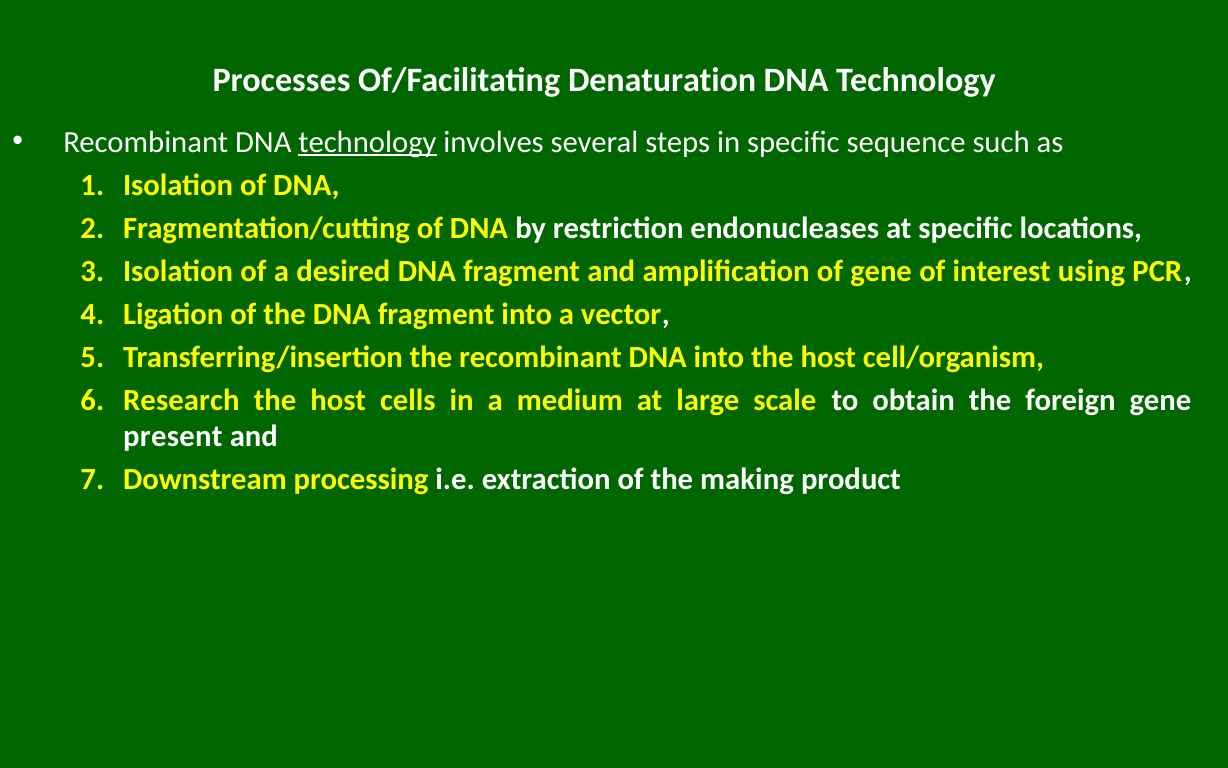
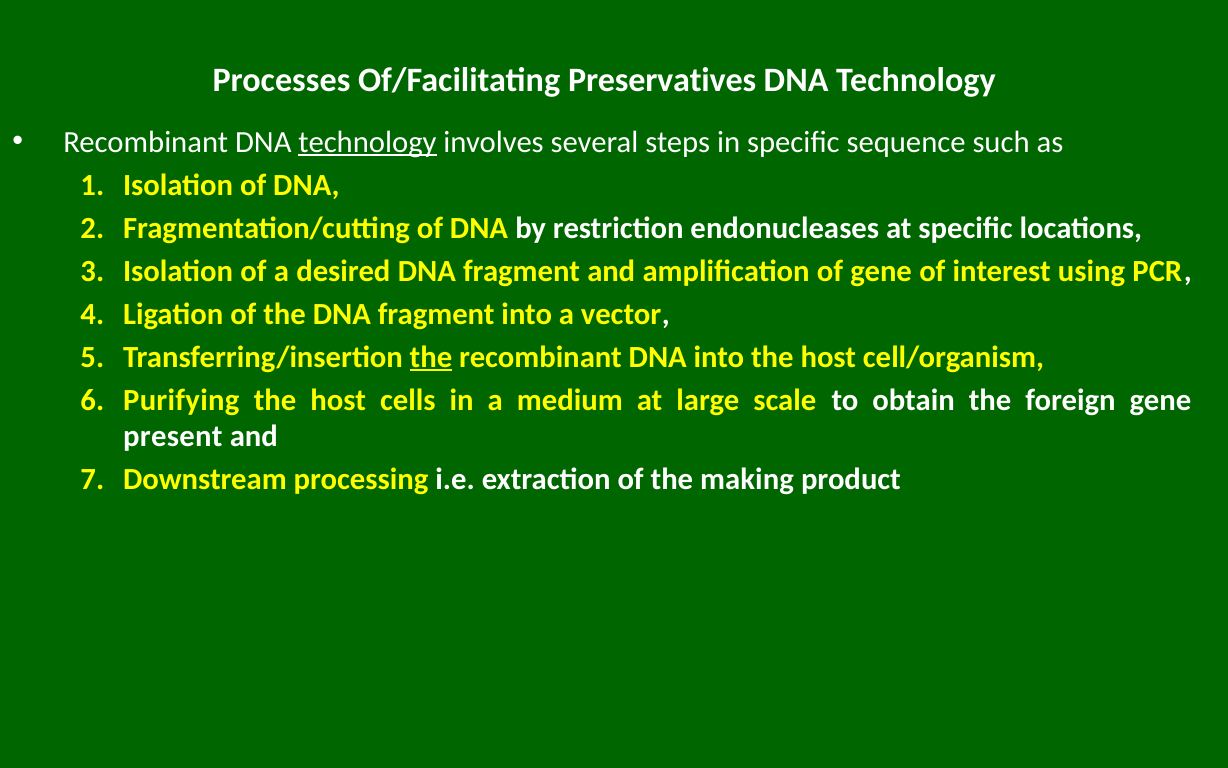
Denaturation: Denaturation -> Preservatives (662, 80)
the underline: none -> present (431, 357)
Research: Research -> Purifying (181, 400)
